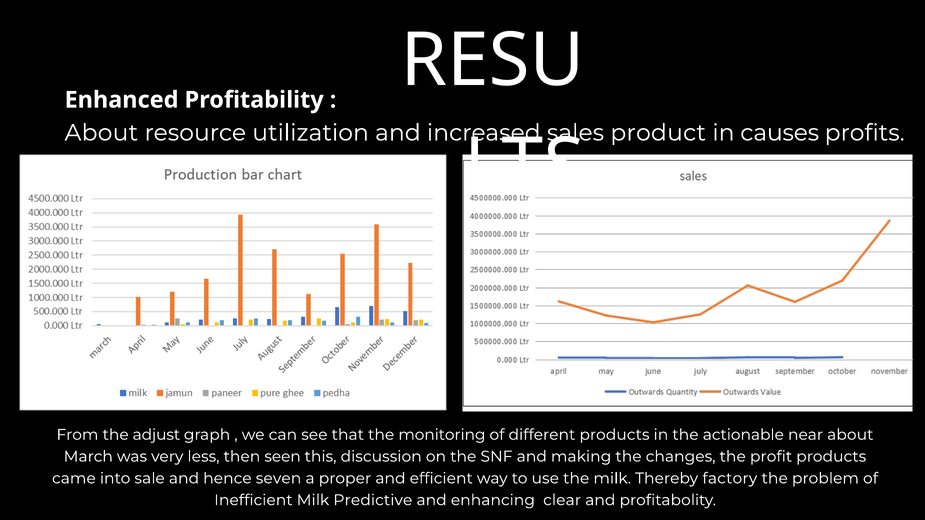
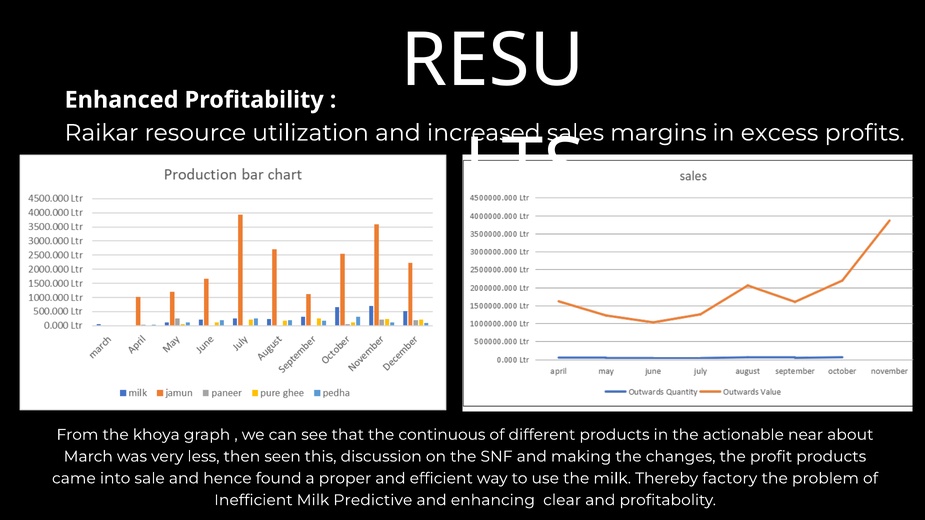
About: About -> Raikar (101, 133)
product: product -> margins (658, 133)
causes: causes -> excess (780, 133)
adjust: adjust -> khoya (156, 435)
monitoring: monitoring -> continuous (442, 435)
seven: seven -> found (279, 479)
